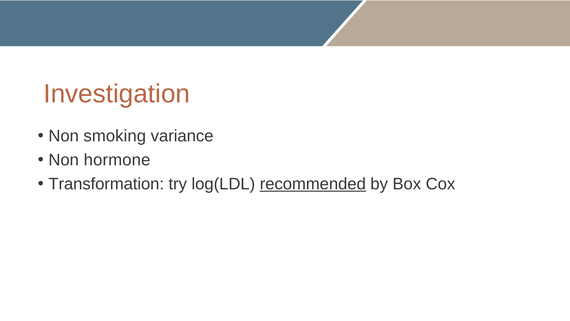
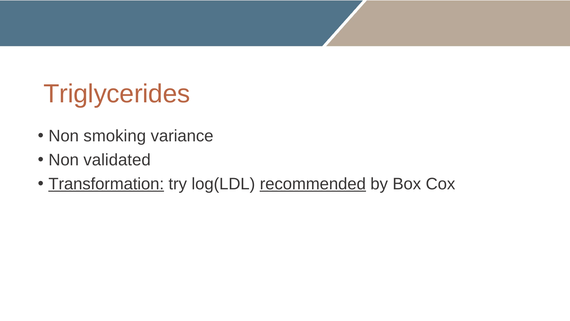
Investigation: Investigation -> Triglycerides (117, 94)
hormone: hormone -> validated (117, 160)
Transformation underline: none -> present (106, 184)
